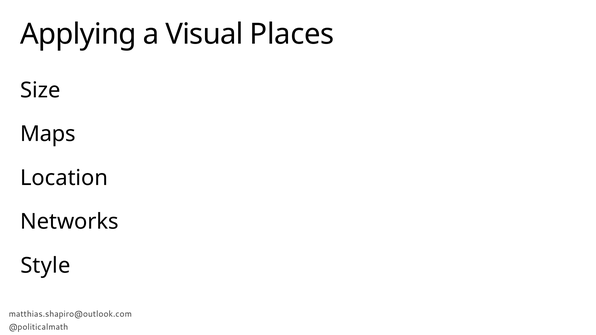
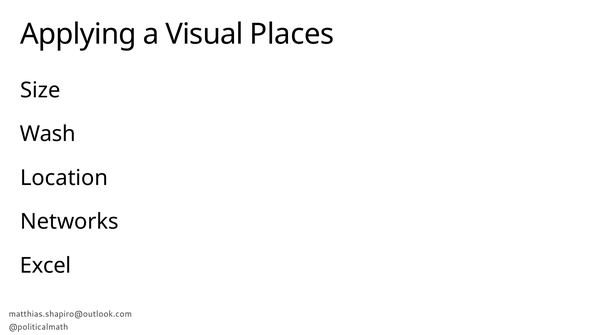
Maps: Maps -> Wash (48, 134)
Style: Style -> Excel (46, 266)
